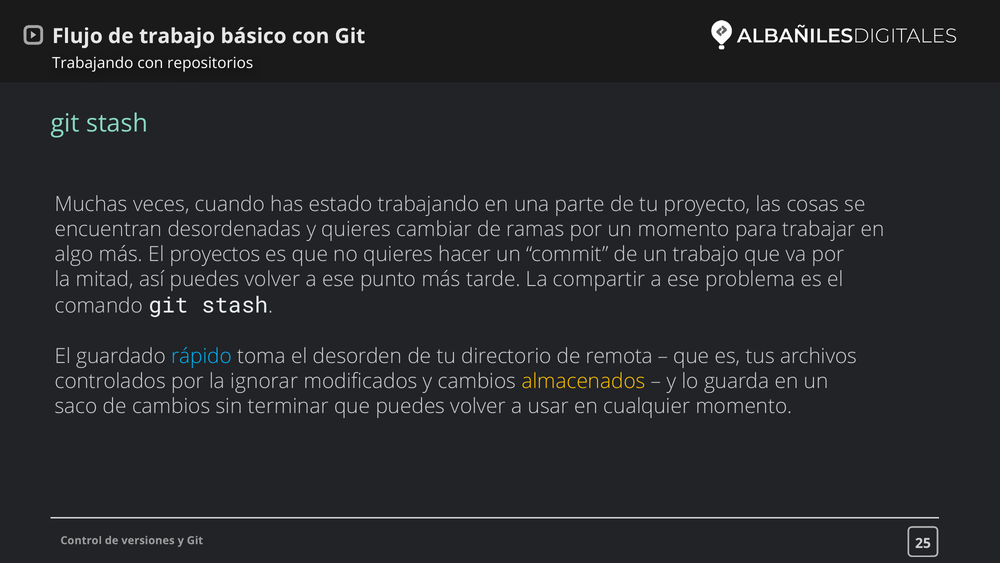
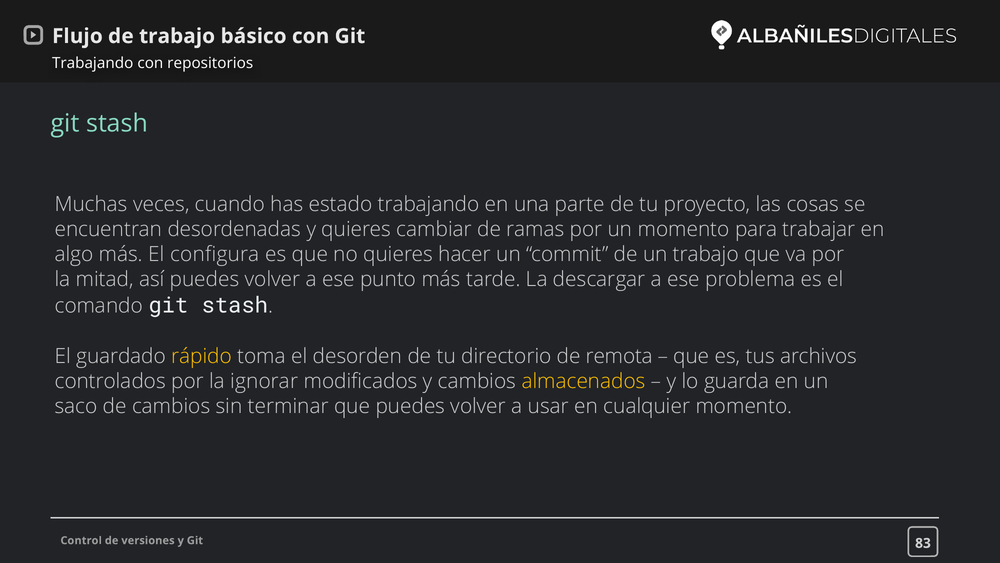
proyectos: proyectos -> configura (215, 254)
compartir: compartir -> descargar (599, 279)
rápido colour: light blue -> yellow (202, 356)
25: 25 -> 83 (923, 543)
